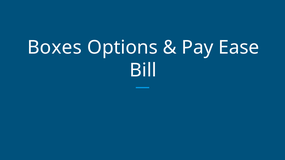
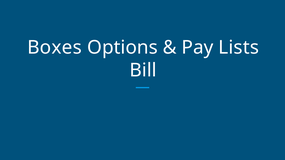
Ease: Ease -> Lists (239, 48)
